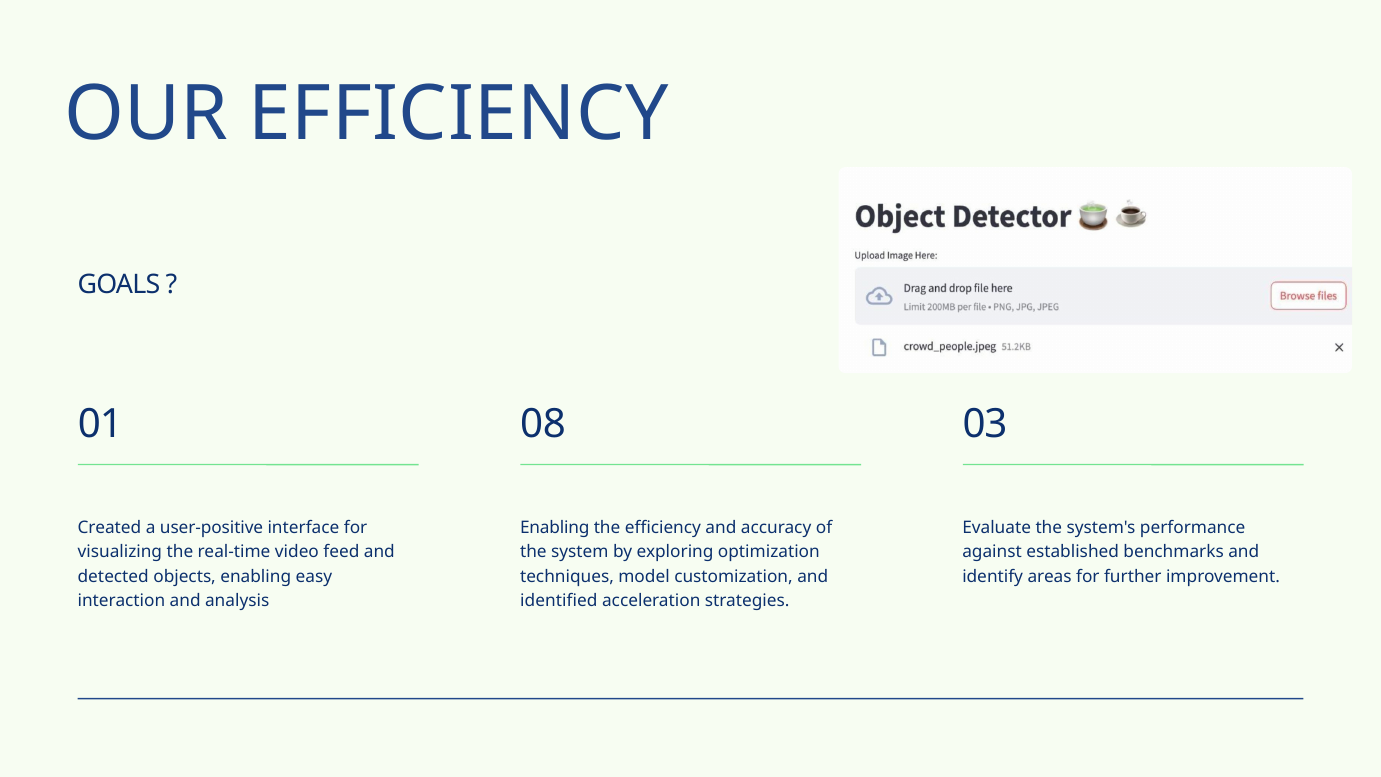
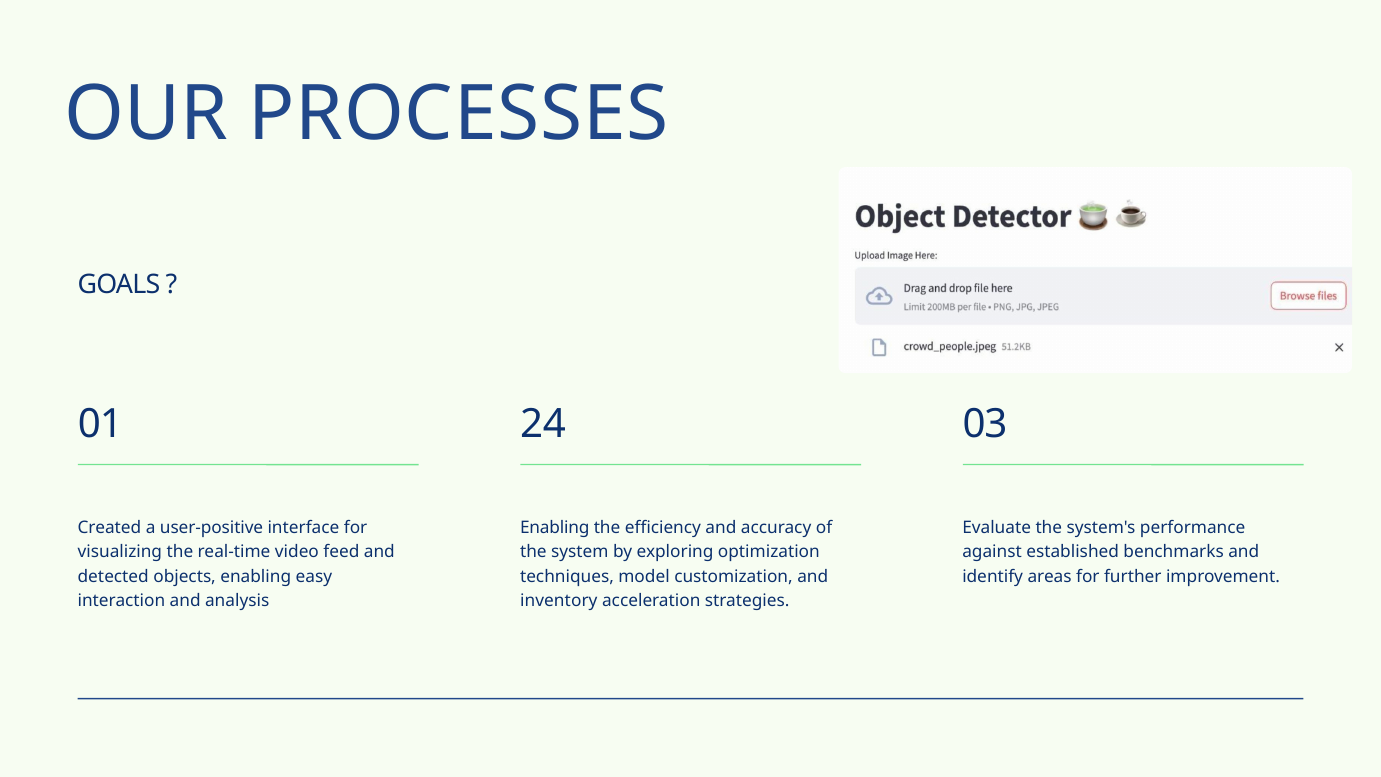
OUR EFFICIENCY: EFFICIENCY -> PROCESSES (459, 114)
08: 08 -> 24 (543, 424)
identified: identified -> inventory (559, 600)
